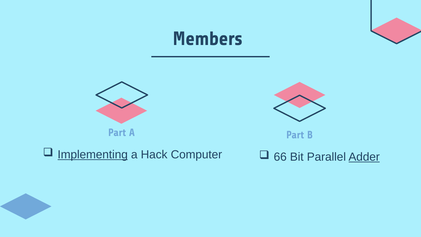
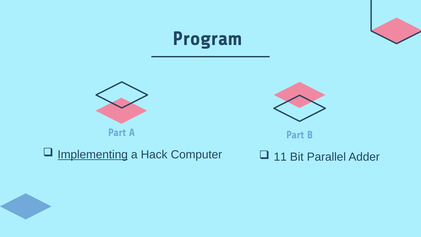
Members: Members -> Program (208, 39)
66: 66 -> 11 (280, 157)
Adder underline: present -> none (364, 157)
